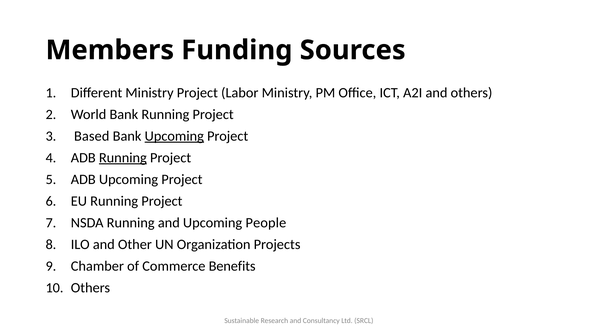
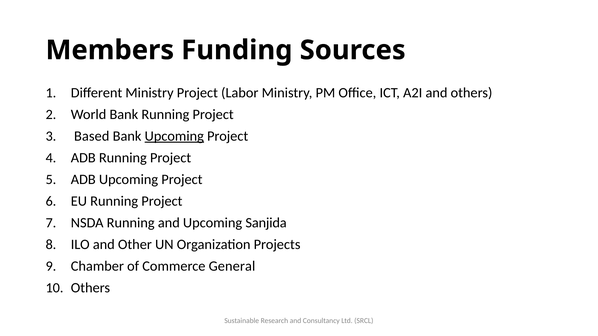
Running underline: present -> none (123, 158)
People: People -> Sanjida (266, 223)
Benefits: Benefits -> General (232, 266)
